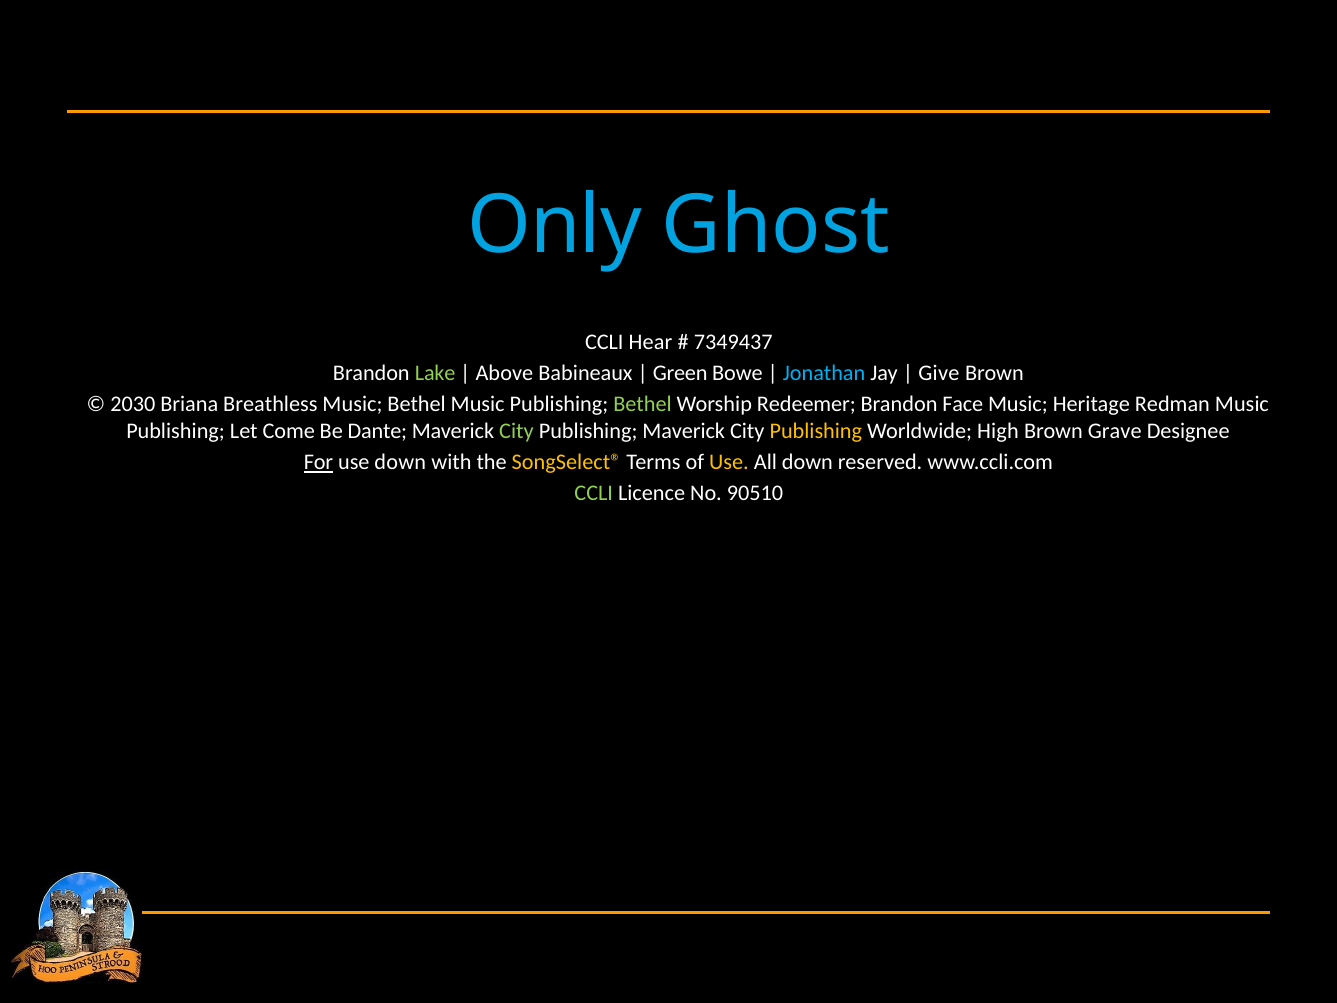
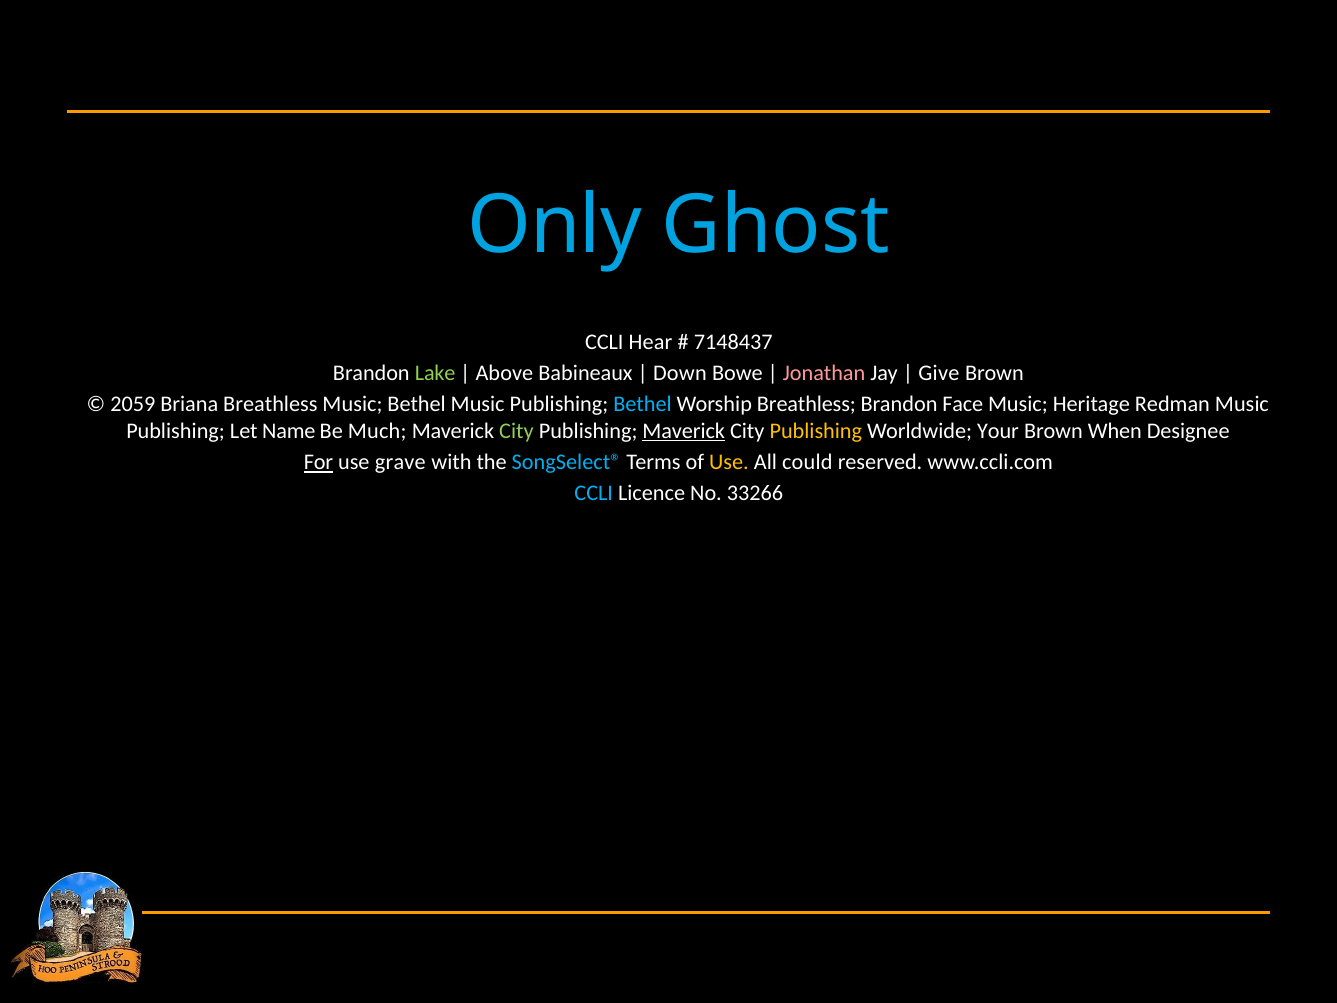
7349437: 7349437 -> 7148437 (733, 342)
Green: Green -> Down (680, 373)
Jonathan colour: light blue -> pink (824, 373)
2030: 2030 -> 2059 (133, 404)
Bethel colour: light green -> light blue (643, 404)
Worship Redeemer: Redeemer -> Breathless (806, 404)
Come: Come -> Name (289, 431)
Dante: Dante -> Much (377, 431)
Maverick underline: none -> present (684, 431)
High: High -> Your (998, 431)
Grave: Grave -> When (1115, 431)
use down: down -> grave (400, 462)
SongSelect® colour: yellow -> light blue (567, 462)
All down: down -> could (807, 462)
CCLI colour: light green -> light blue (594, 493)
90510: 90510 -> 33266 (755, 493)
